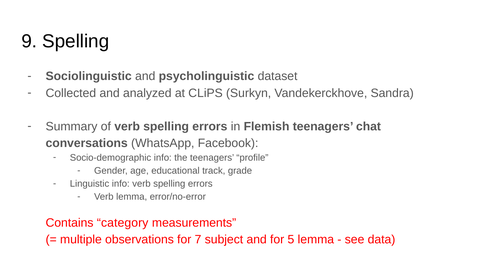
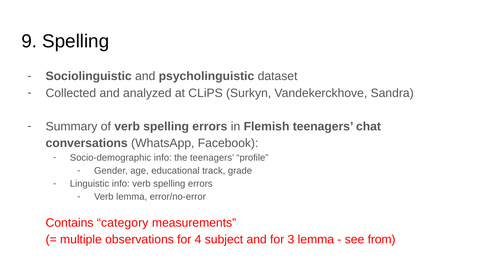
7: 7 -> 4 (198, 239)
5: 5 -> 3 (291, 239)
data: data -> from (382, 239)
